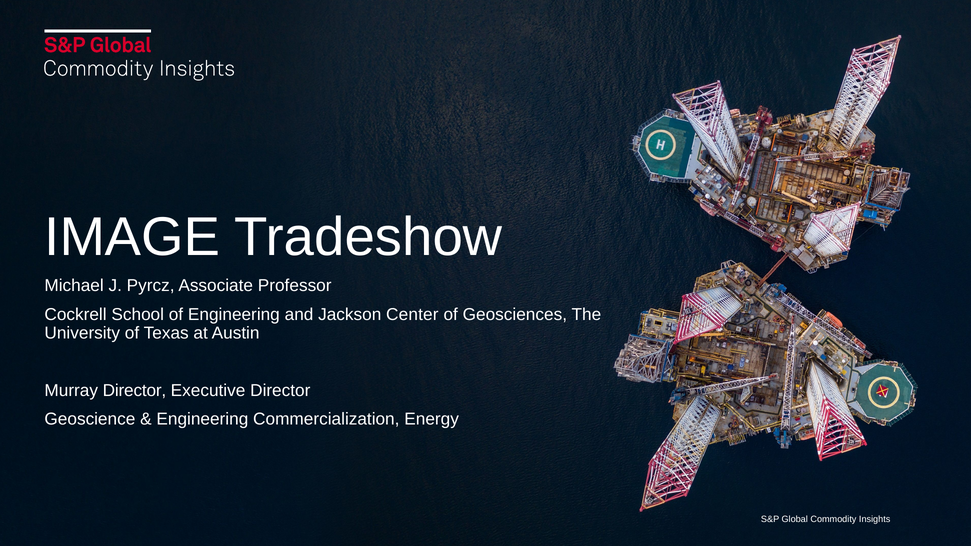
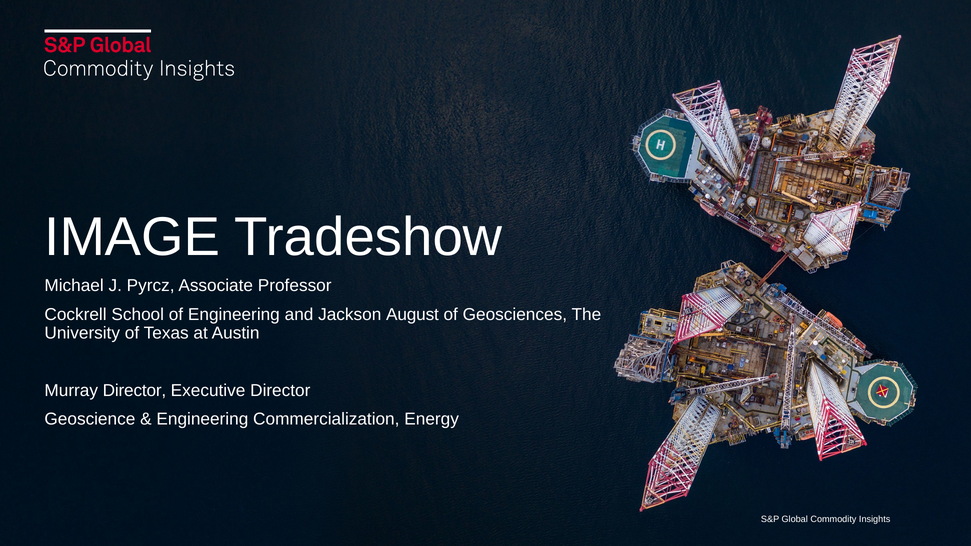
Center: Center -> August (412, 315)
